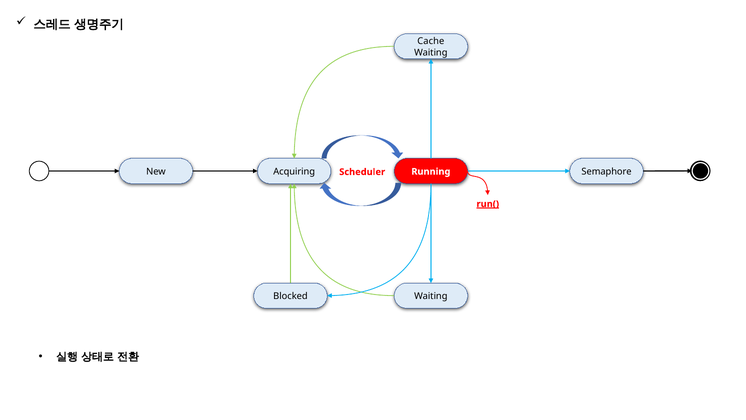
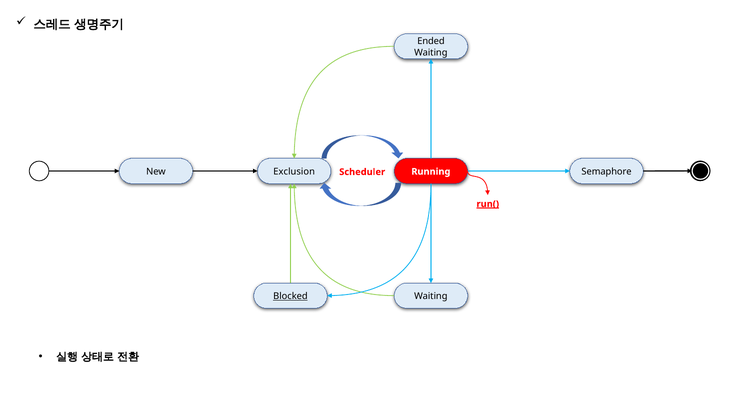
Cache: Cache -> Ended (431, 41)
Acquiring: Acquiring -> Exclusion (294, 171)
Blocked underline: none -> present (290, 296)
